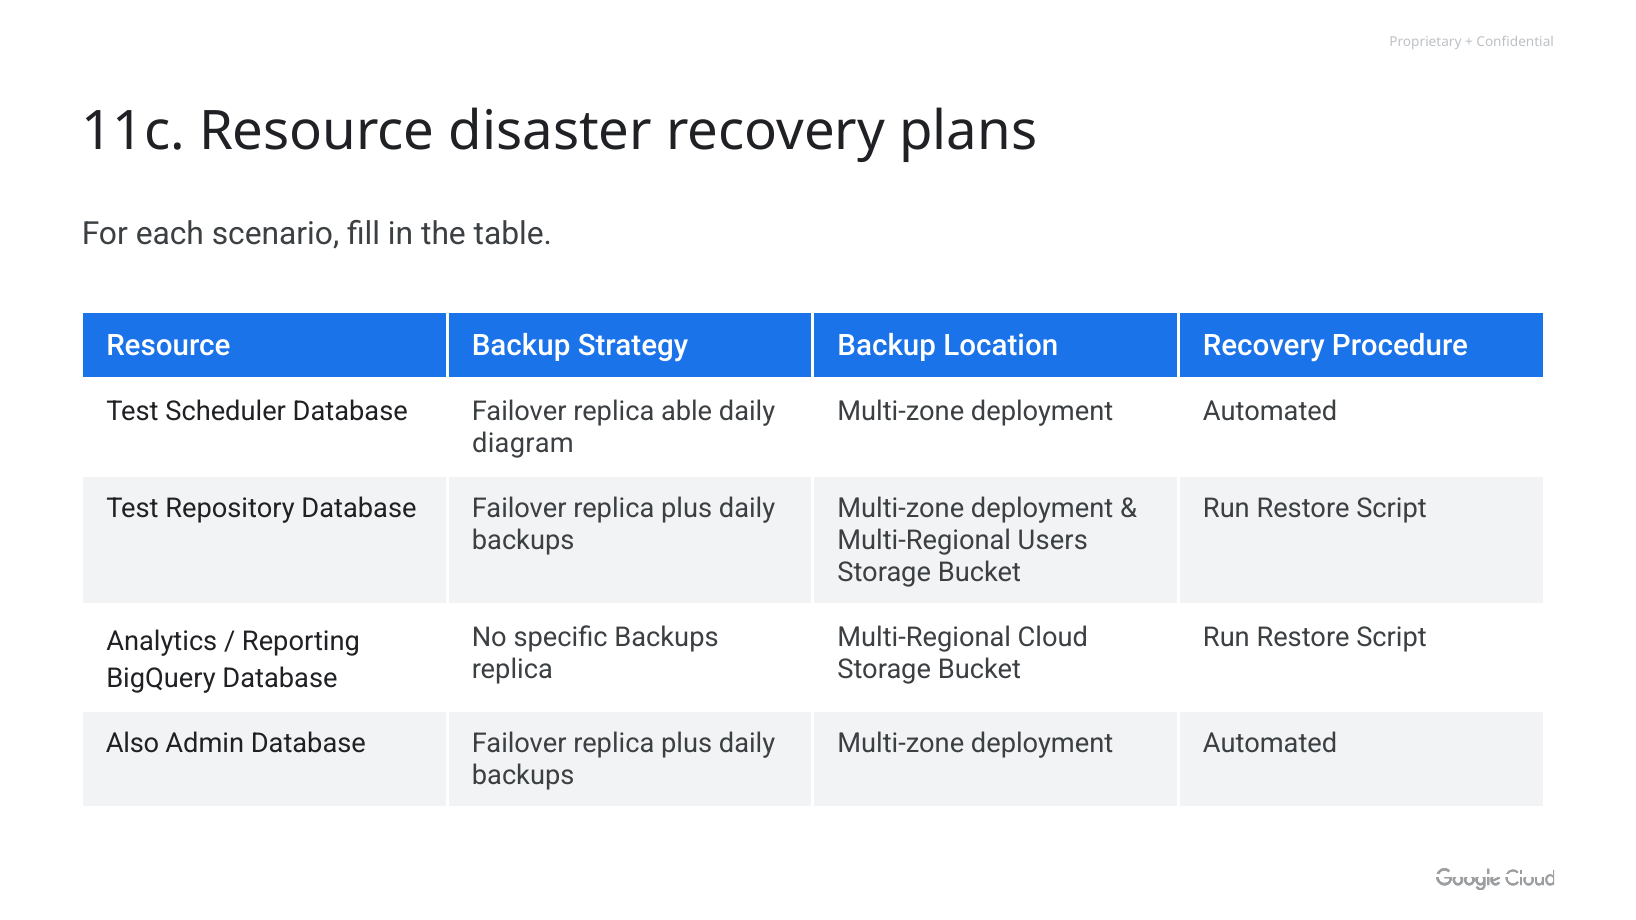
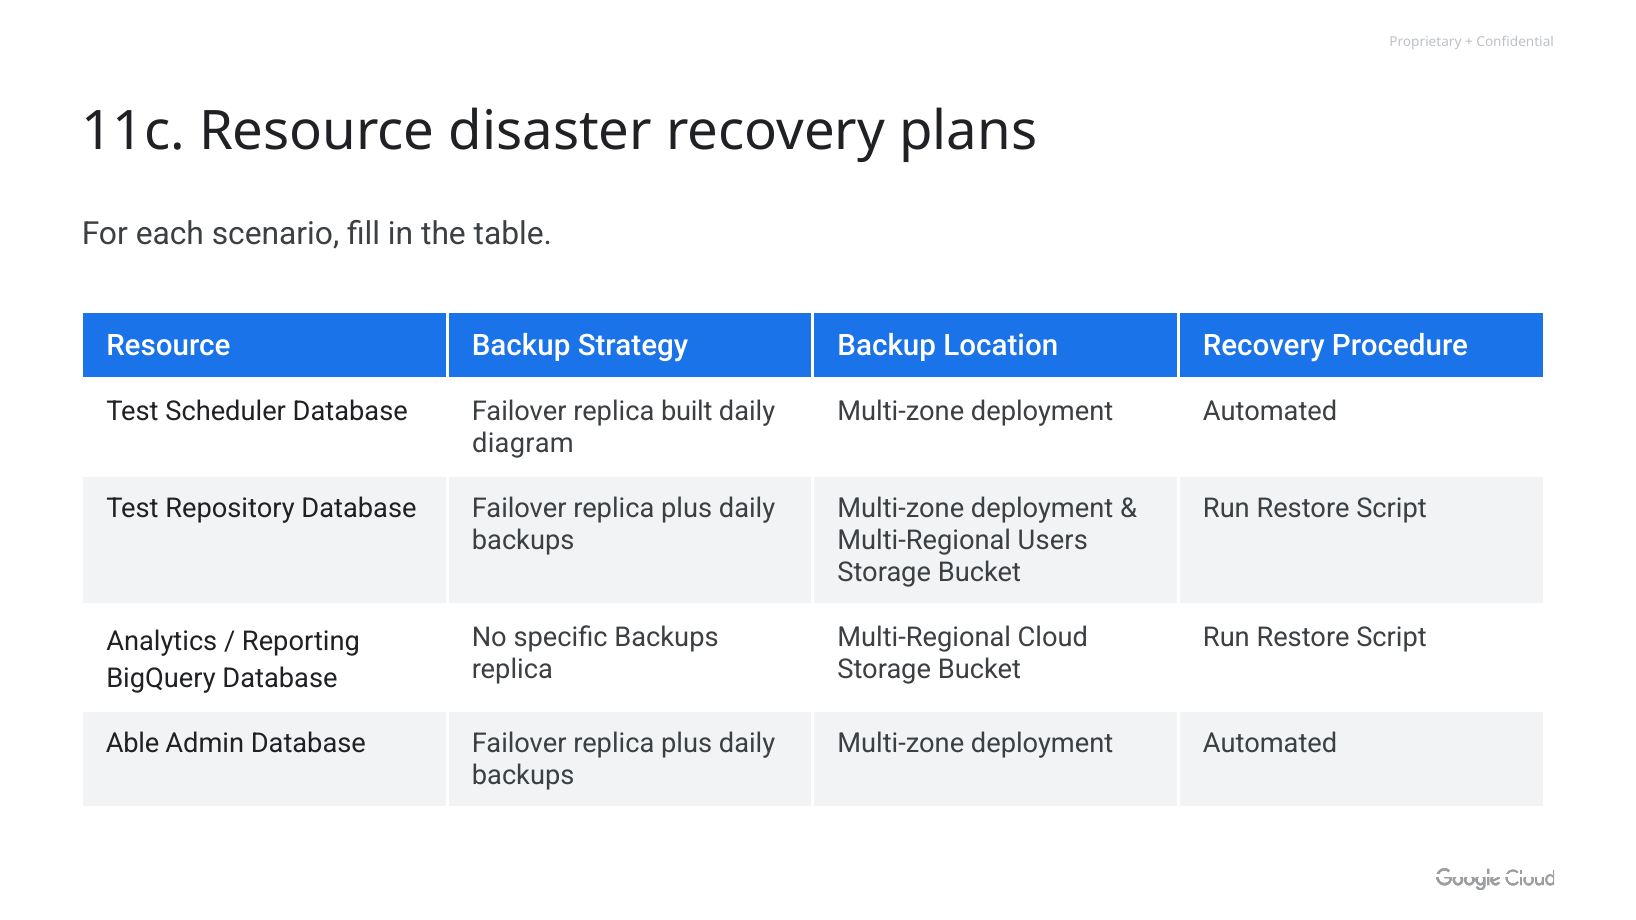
able: able -> built (687, 412)
Also: Also -> Able (133, 744)
